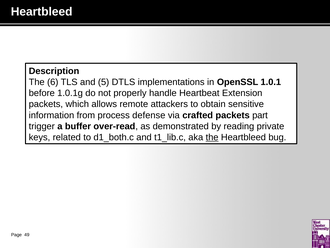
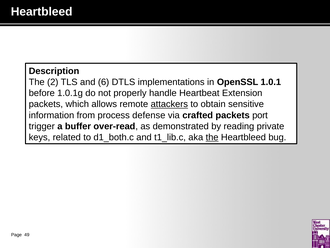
6: 6 -> 2 (53, 82)
5: 5 -> 6 (104, 82)
attackers underline: none -> present (169, 104)
part: part -> port (260, 115)
